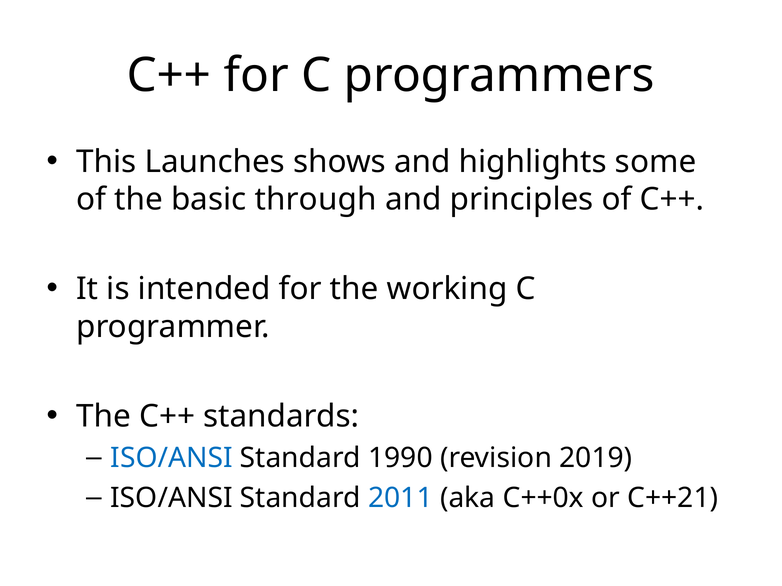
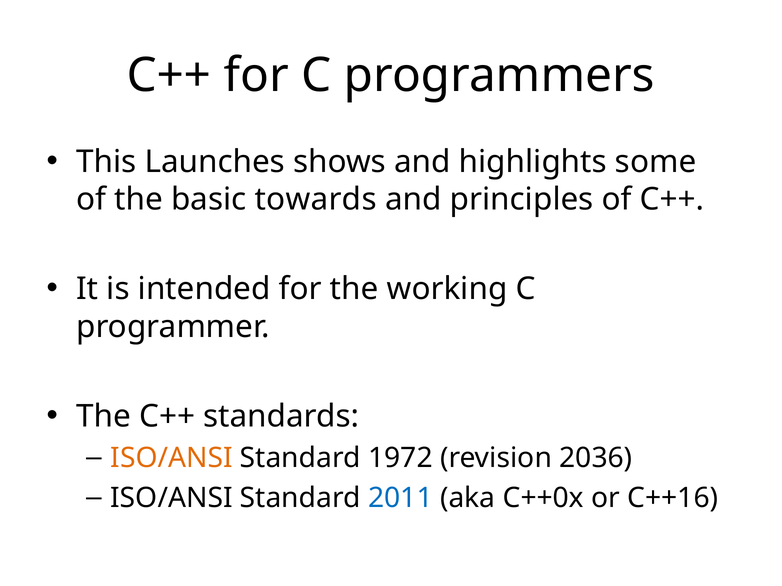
through: through -> towards (316, 200)
ISO/ANSI colour: blue -> orange (172, 458)
1990: 1990 -> 1972 (400, 458)
2019: 2019 -> 2036 (596, 458)
C++21: C++21 -> C++16 (673, 498)
